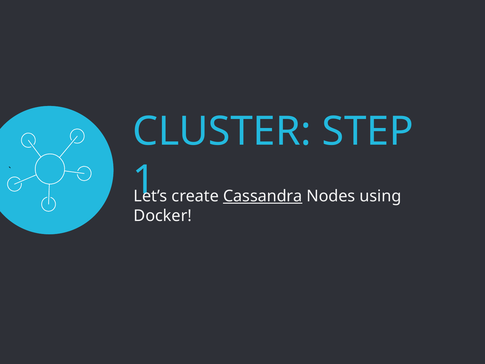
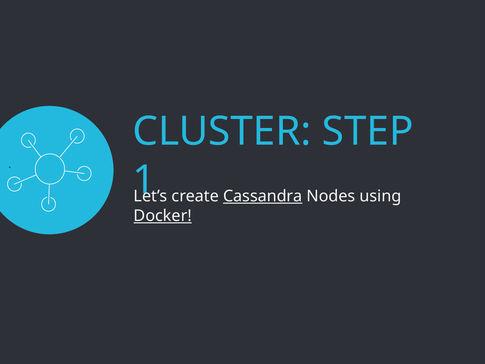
Docker underline: none -> present (163, 216)
